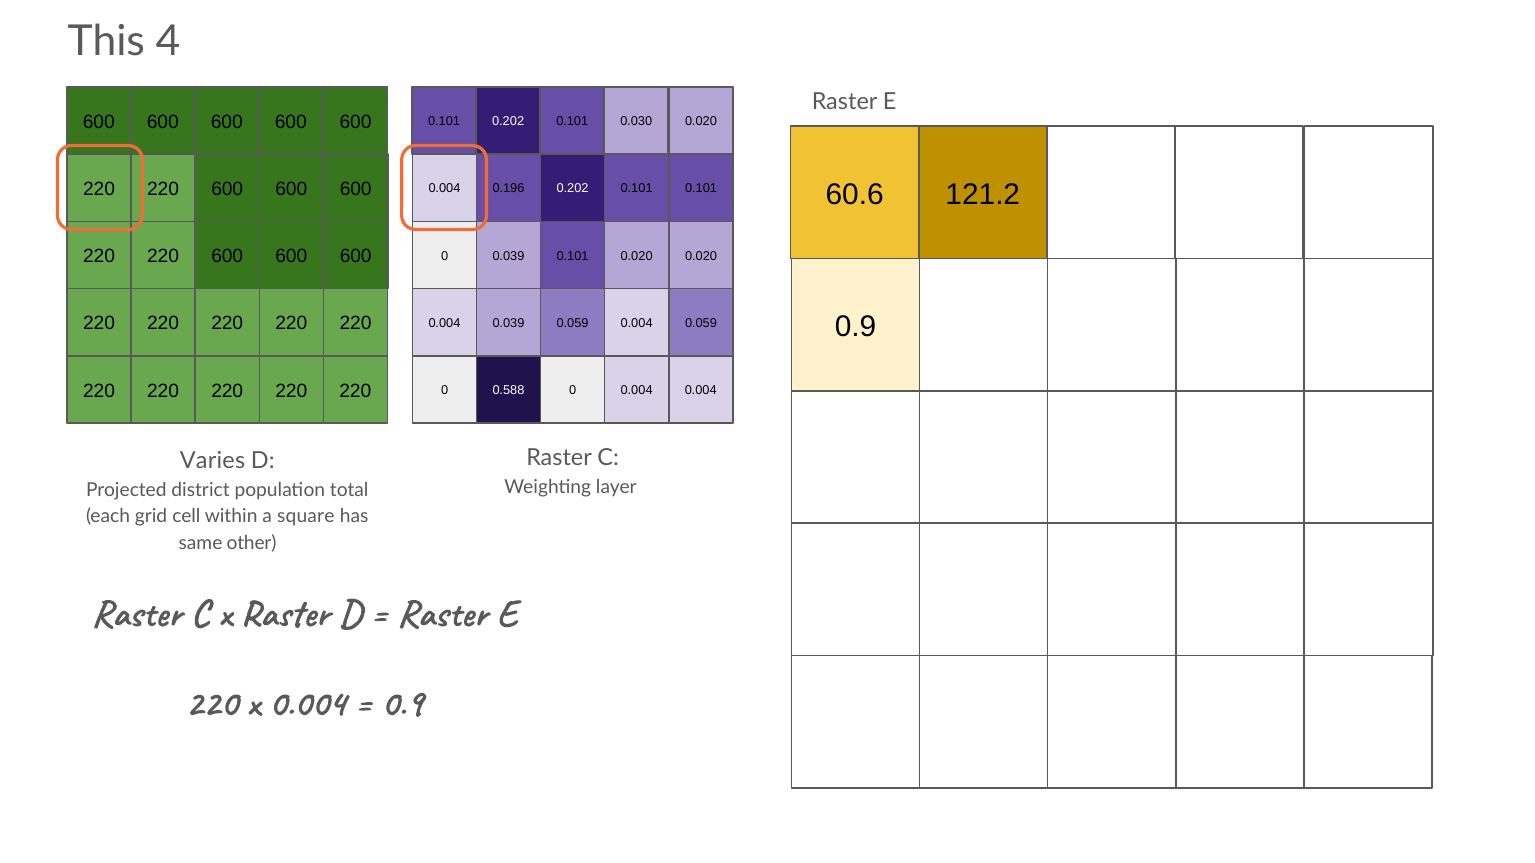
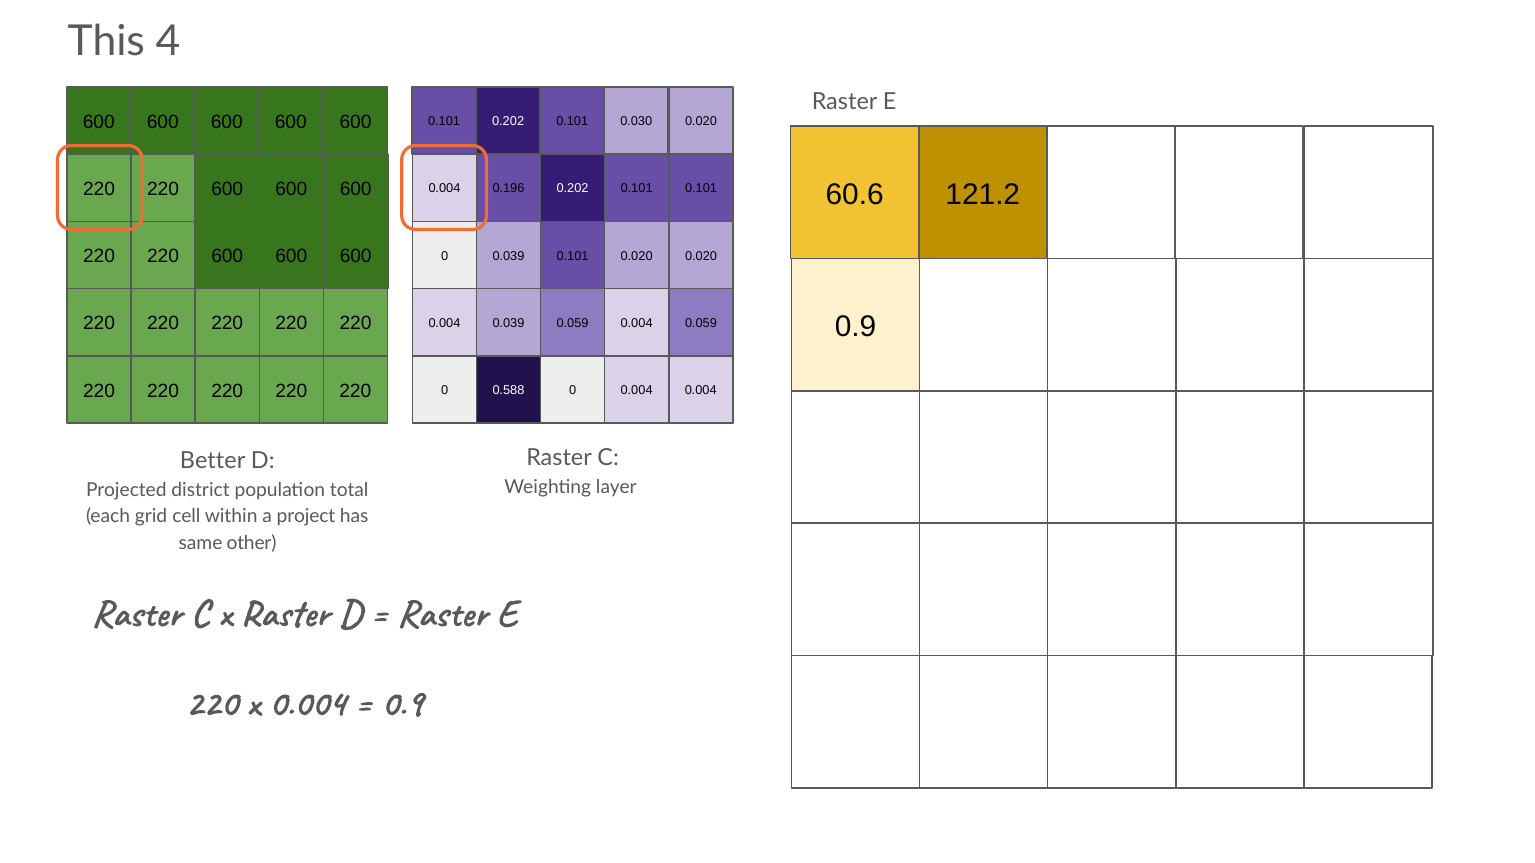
Varies: Varies -> Better (213, 461)
square: square -> project (306, 517)
